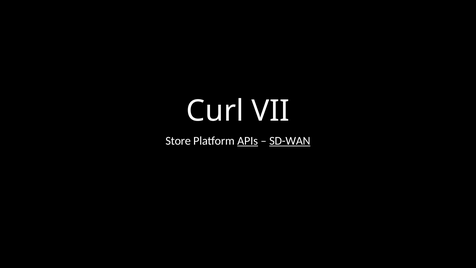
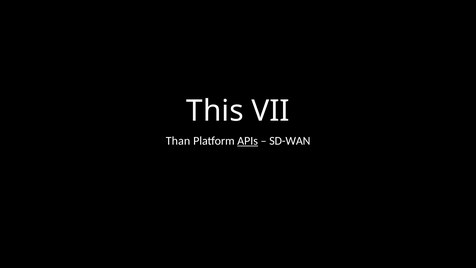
Curl: Curl -> This (215, 111)
Store: Store -> Than (178, 141)
SD-WAN underline: present -> none (290, 141)
